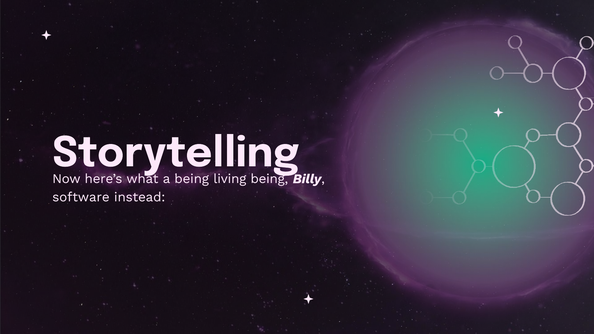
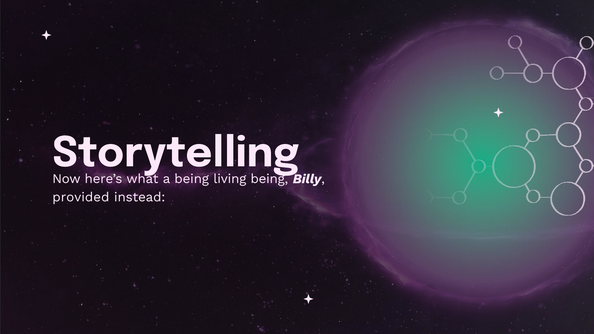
software: software -> provided (81, 197)
